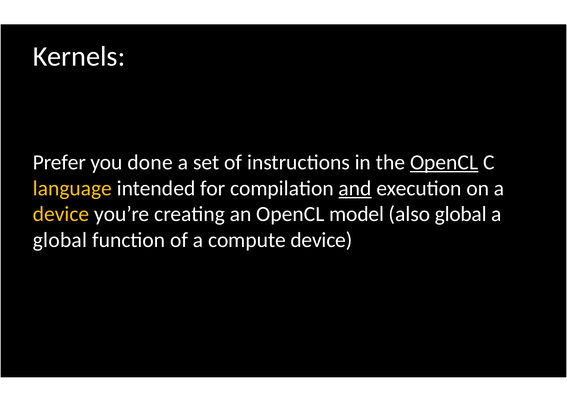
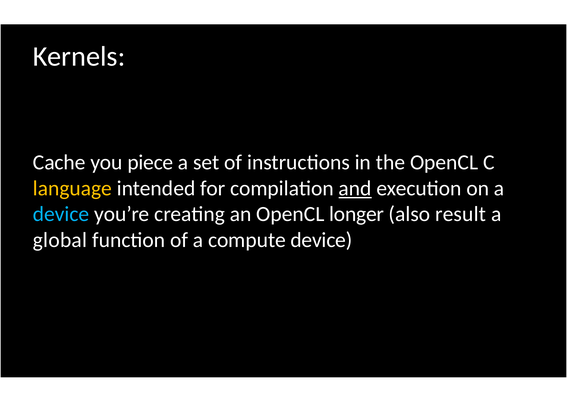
Prefer: Prefer -> Cache (59, 162)
done: done -> piece (150, 162)
OpenCL underline: present -> none (444, 162)
device colour: yellow -> light blue (61, 214)
model: model -> longer (357, 214)
also global: global -> result (461, 214)
